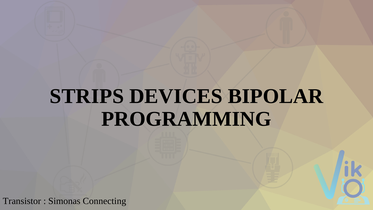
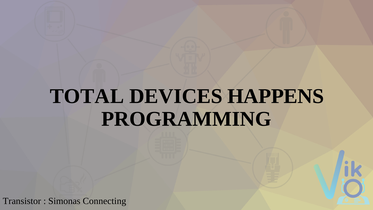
STRIPS: STRIPS -> TOTAL (87, 96)
BIPOLAR: BIPOLAR -> HAPPENS (276, 96)
